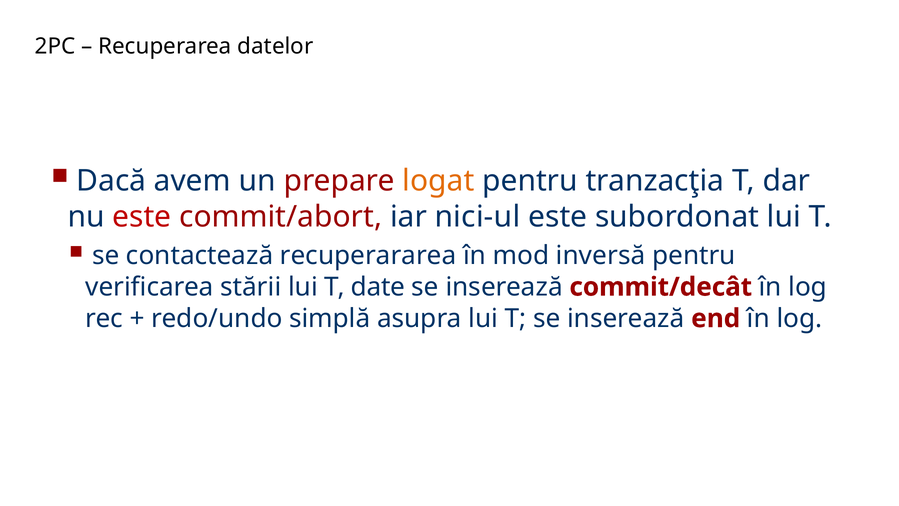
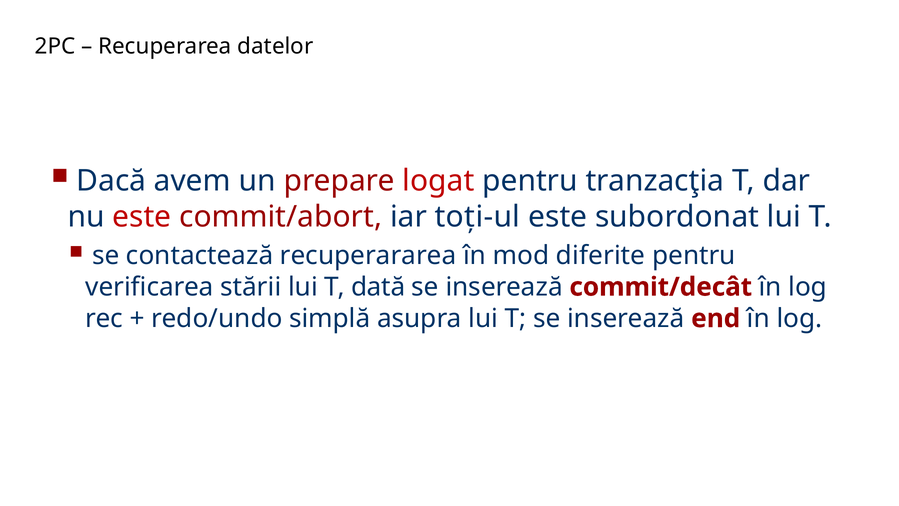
logat colour: orange -> red (438, 181)
nici-ul: nici-ul -> toți-ul (477, 217)
inversă: inversă -> diferite (601, 255)
date: date -> dată (378, 287)
